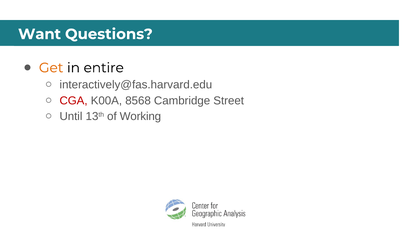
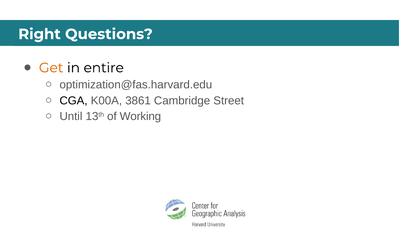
Want: Want -> Right (39, 34)
interactively@fas.harvard.edu: interactively@fas.harvard.edu -> optimization@fas.harvard.edu (136, 85)
CGA colour: red -> black (74, 101)
8568: 8568 -> 3861 (138, 101)
